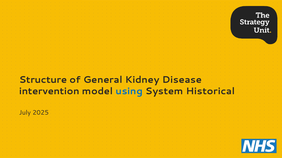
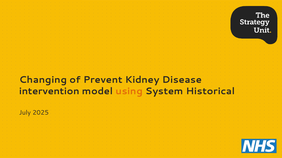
Structure: Structure -> Changing (43, 80)
General: General -> Prevent (103, 80)
using colour: blue -> orange (129, 92)
